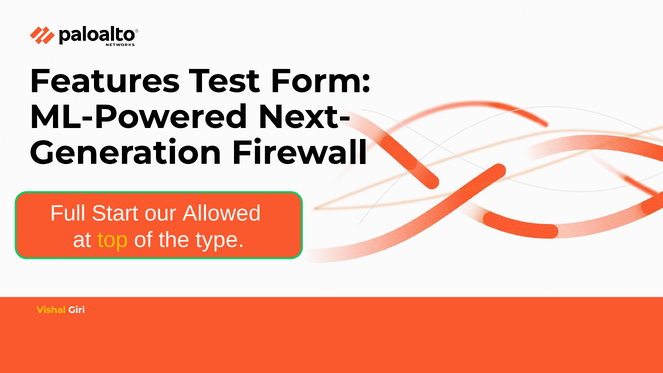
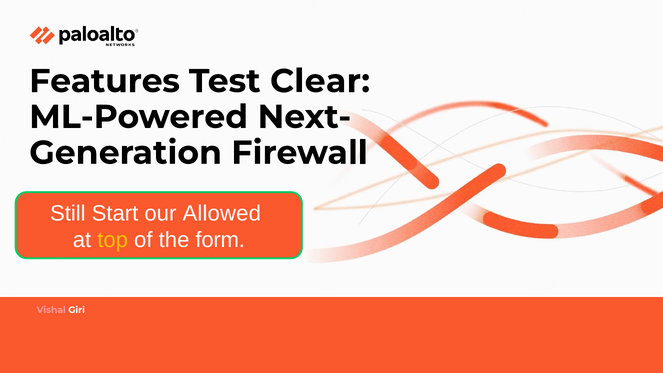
Form: Form -> Clear (320, 81)
Full: Full -> Still (68, 213)
type: type -> form (220, 240)
Vishal colour: yellow -> pink (51, 310)
